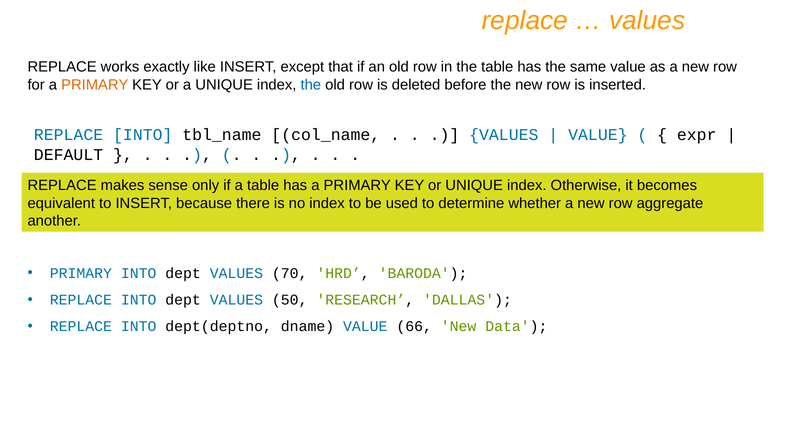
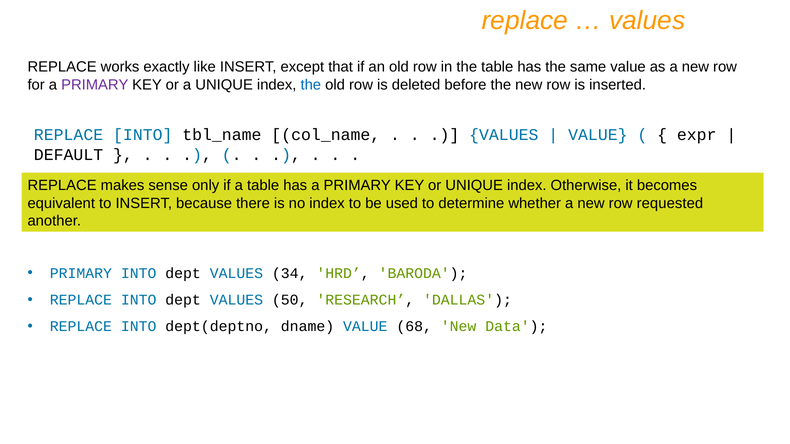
PRIMARY colour: orange -> purple (95, 85)
aggregate: aggregate -> requested (670, 203)
70: 70 -> 34 (290, 274)
66: 66 -> 68 (414, 327)
